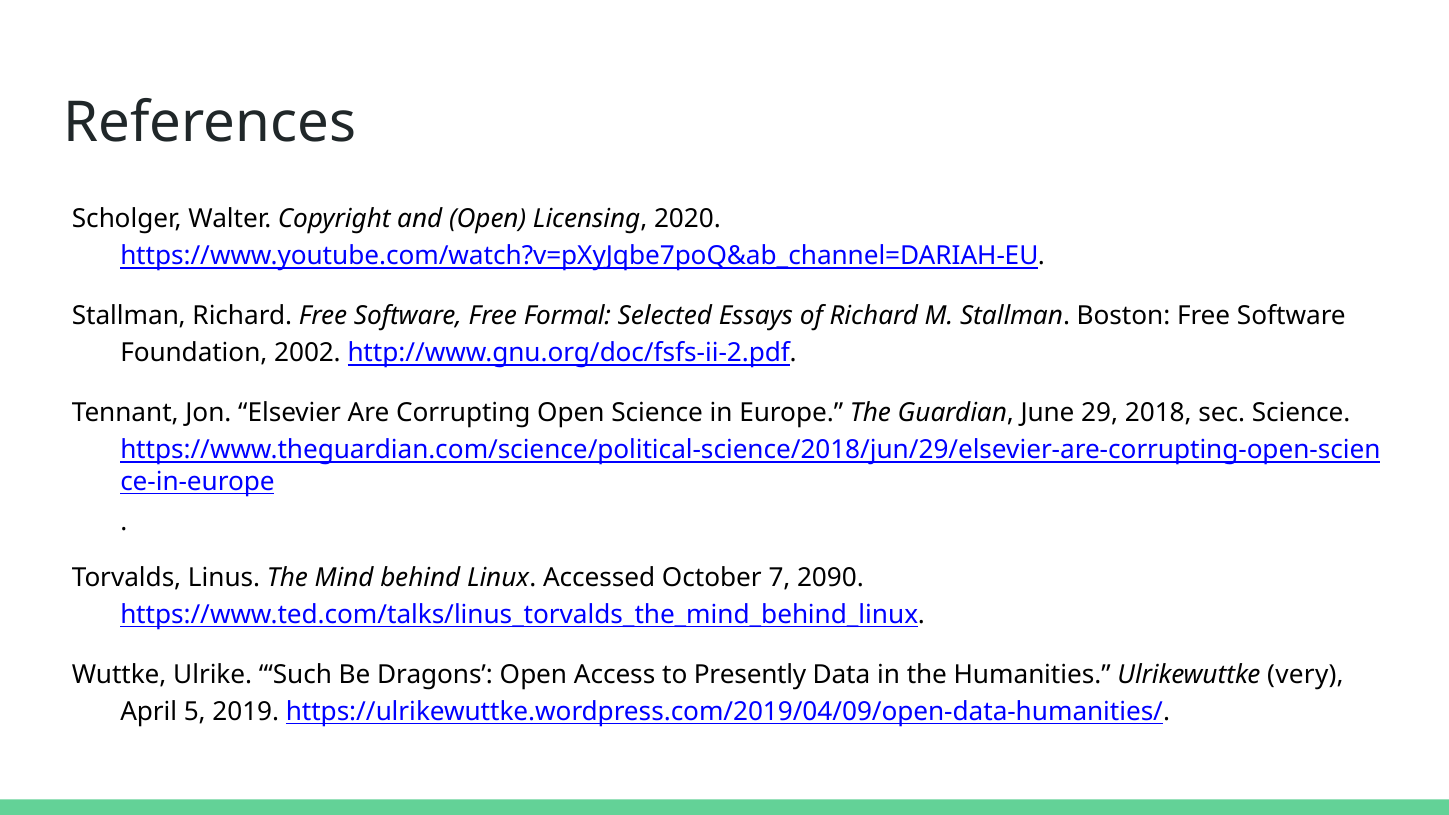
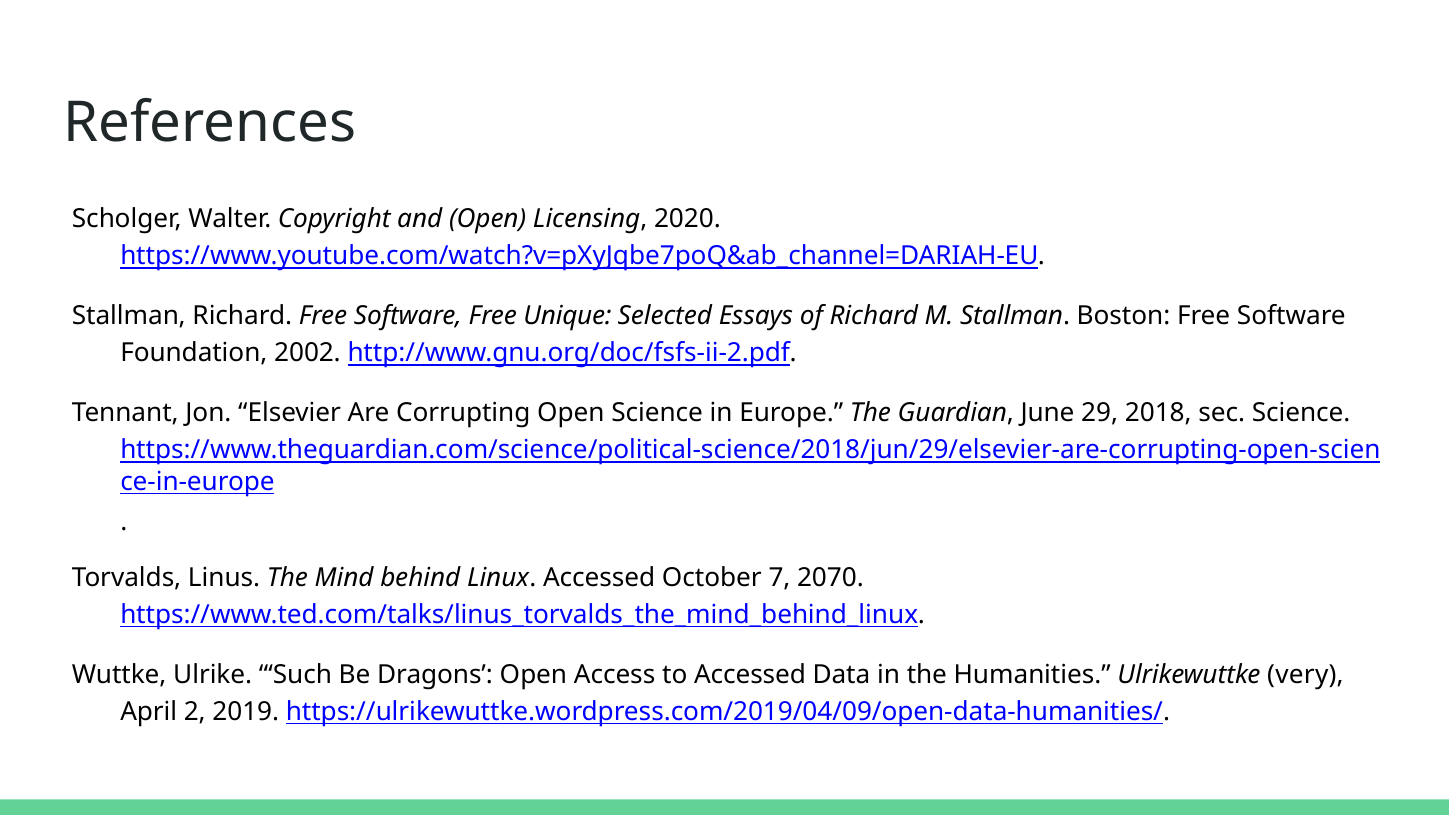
Formal: Formal -> Unique (567, 316)
2090: 2090 -> 2070 (830, 578)
to Presently: Presently -> Accessed (750, 675)
5: 5 -> 2 (195, 712)
